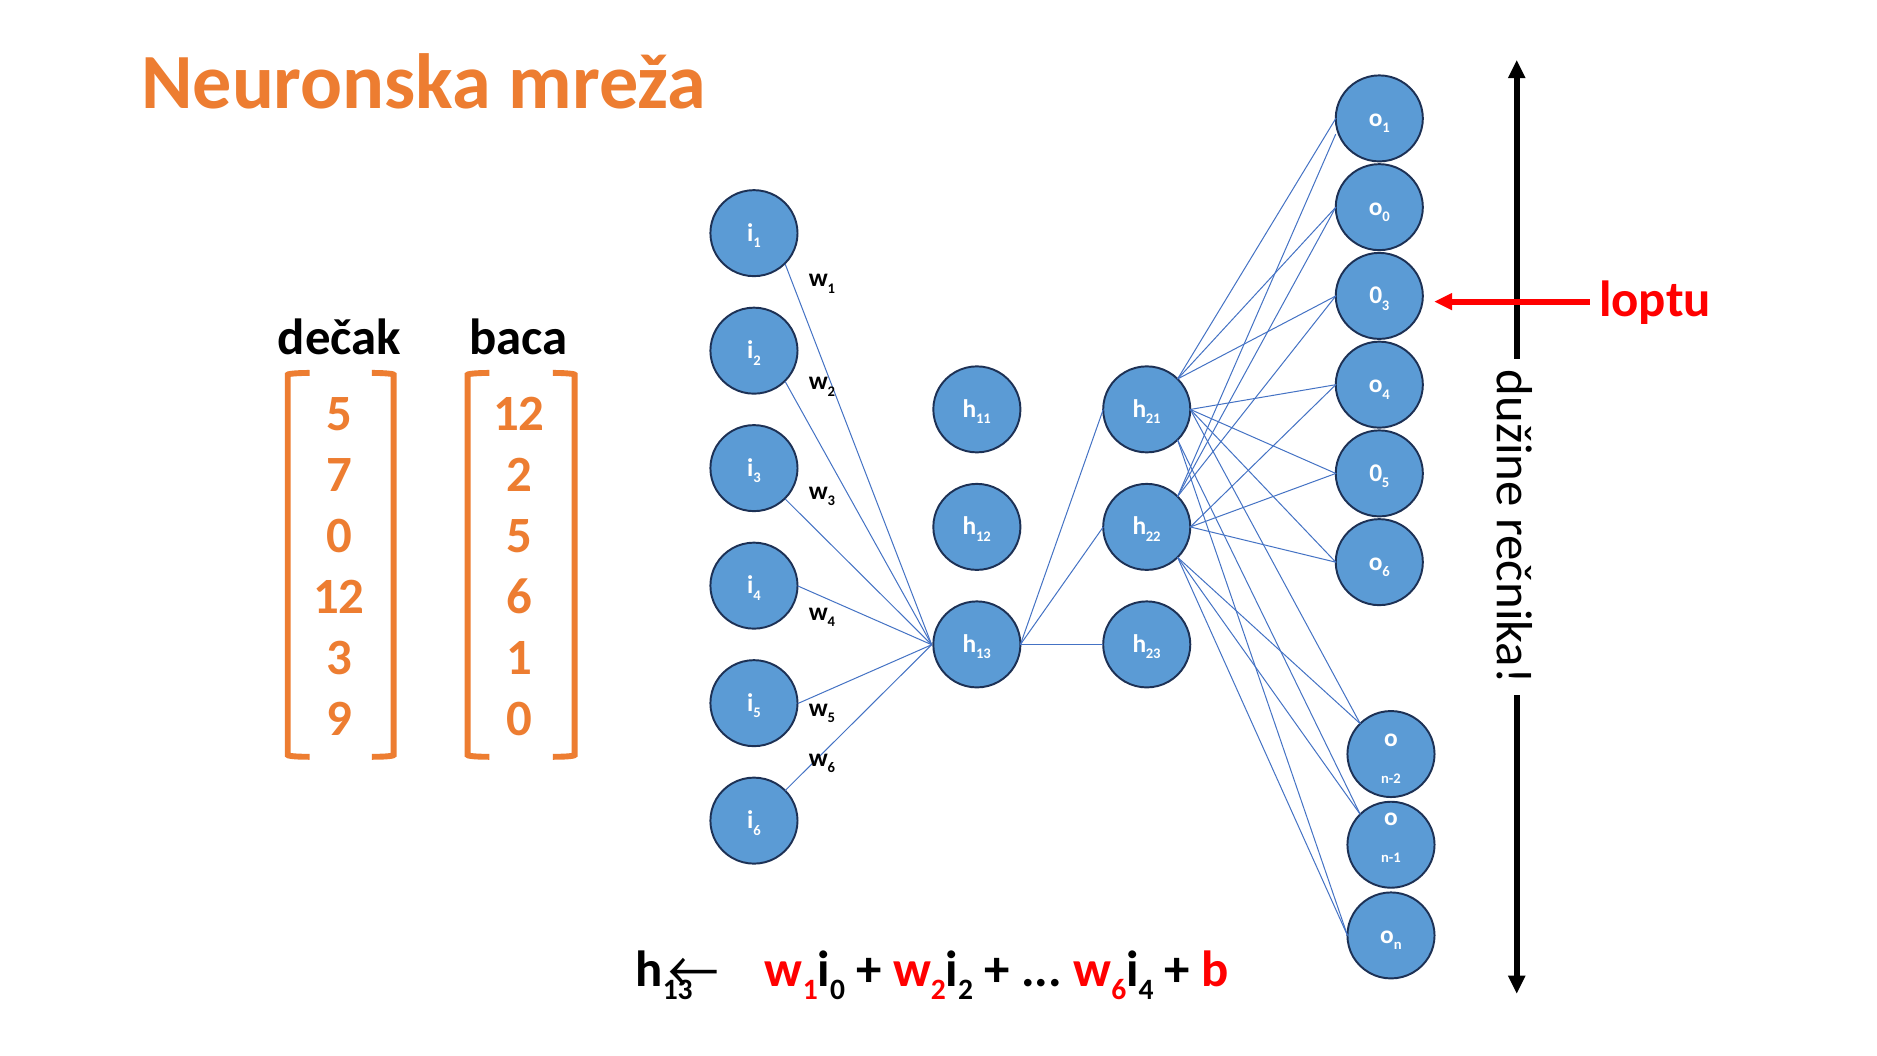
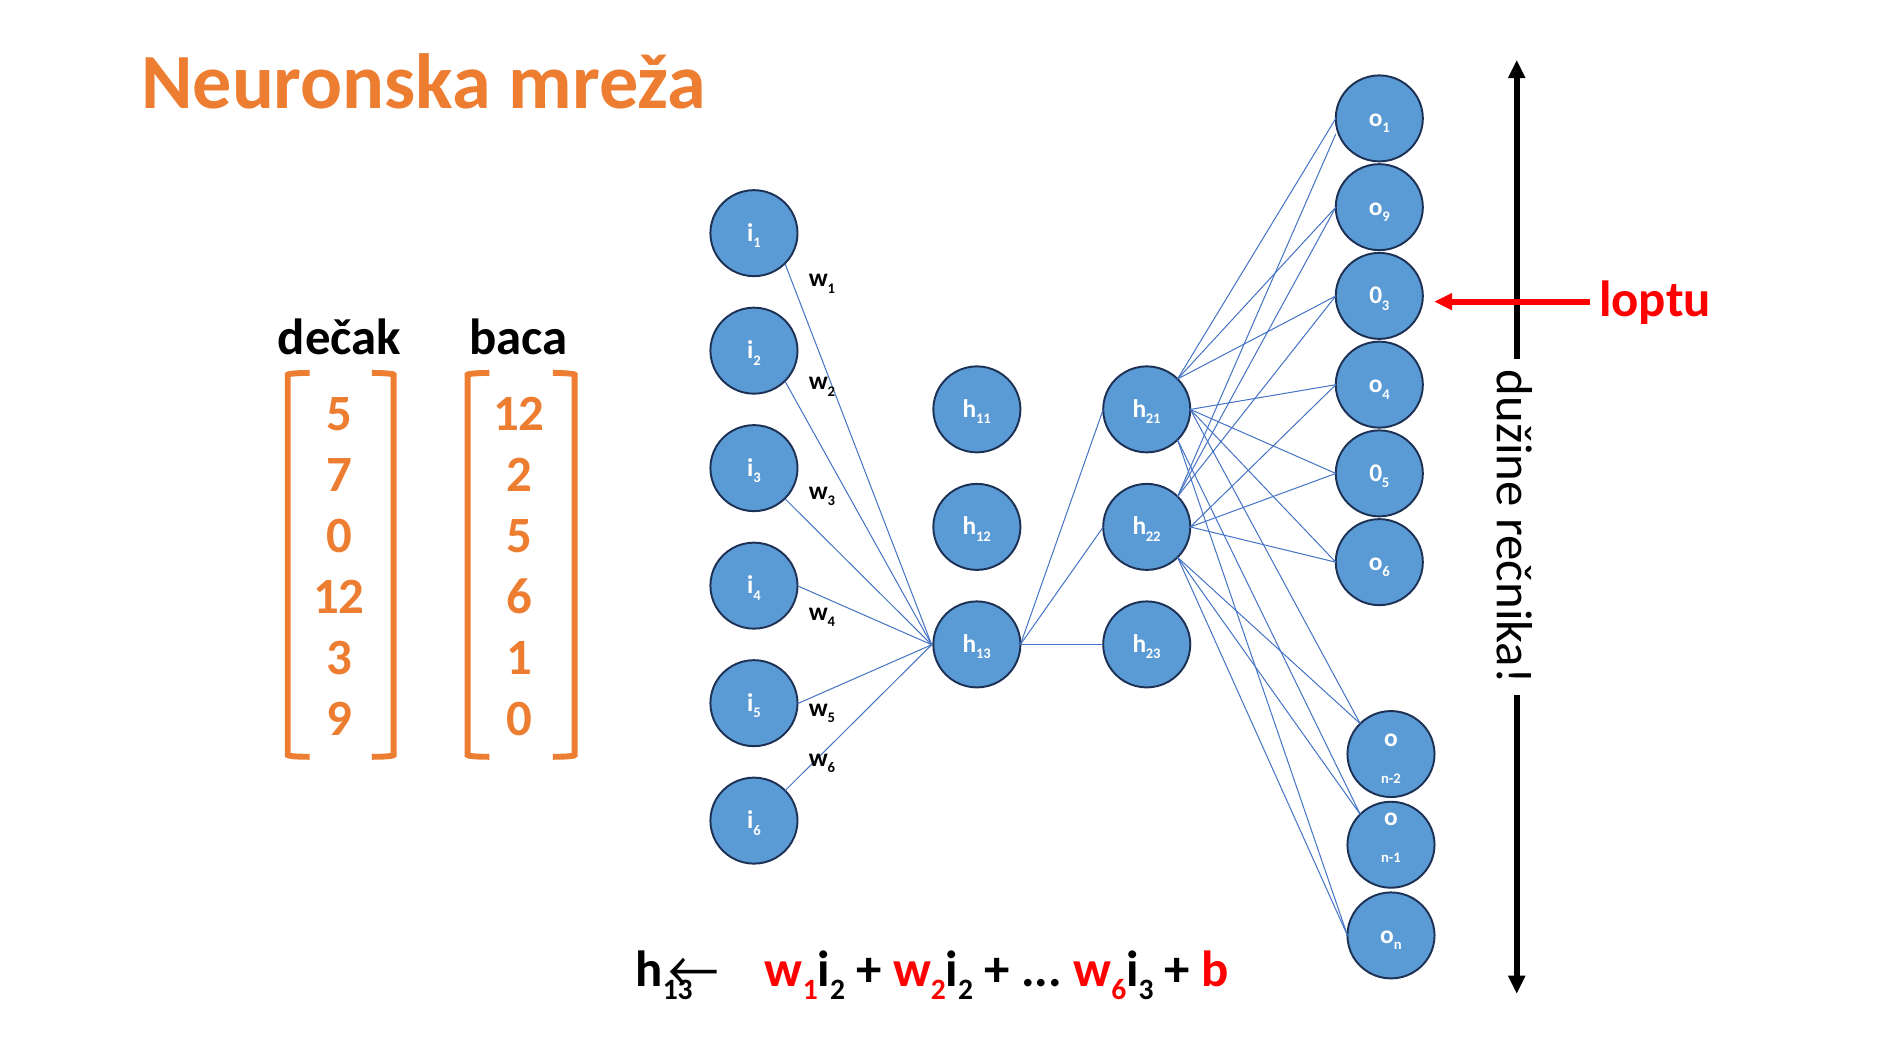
o 0: 0 -> 9 (1386, 217)
0: 0 -> 2 (837, 989)
4: 4 -> 3 (1146, 989)
